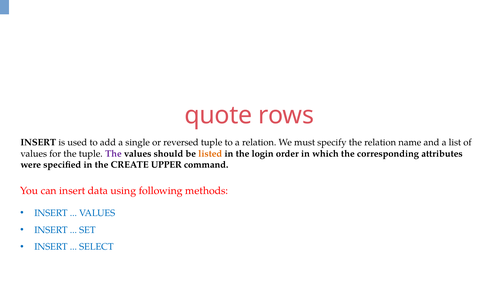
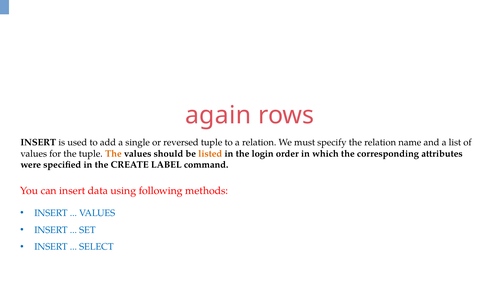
quote: quote -> again (218, 115)
The colour: purple -> orange (113, 153)
UPPER: UPPER -> LABEL (166, 165)
